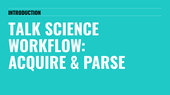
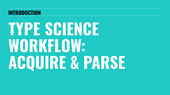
TALK: TALK -> TYPE (24, 30)
